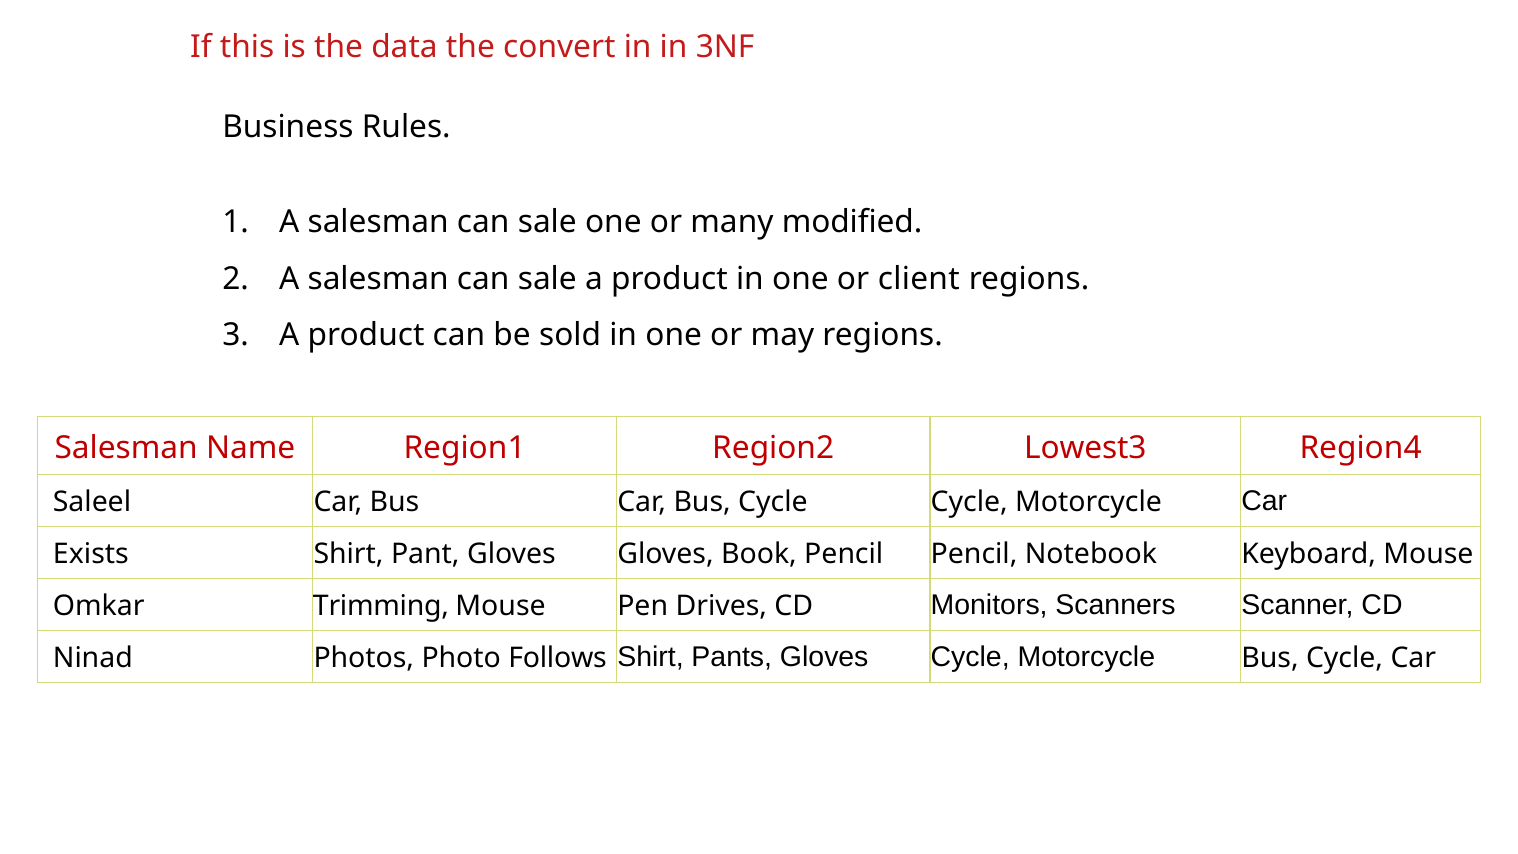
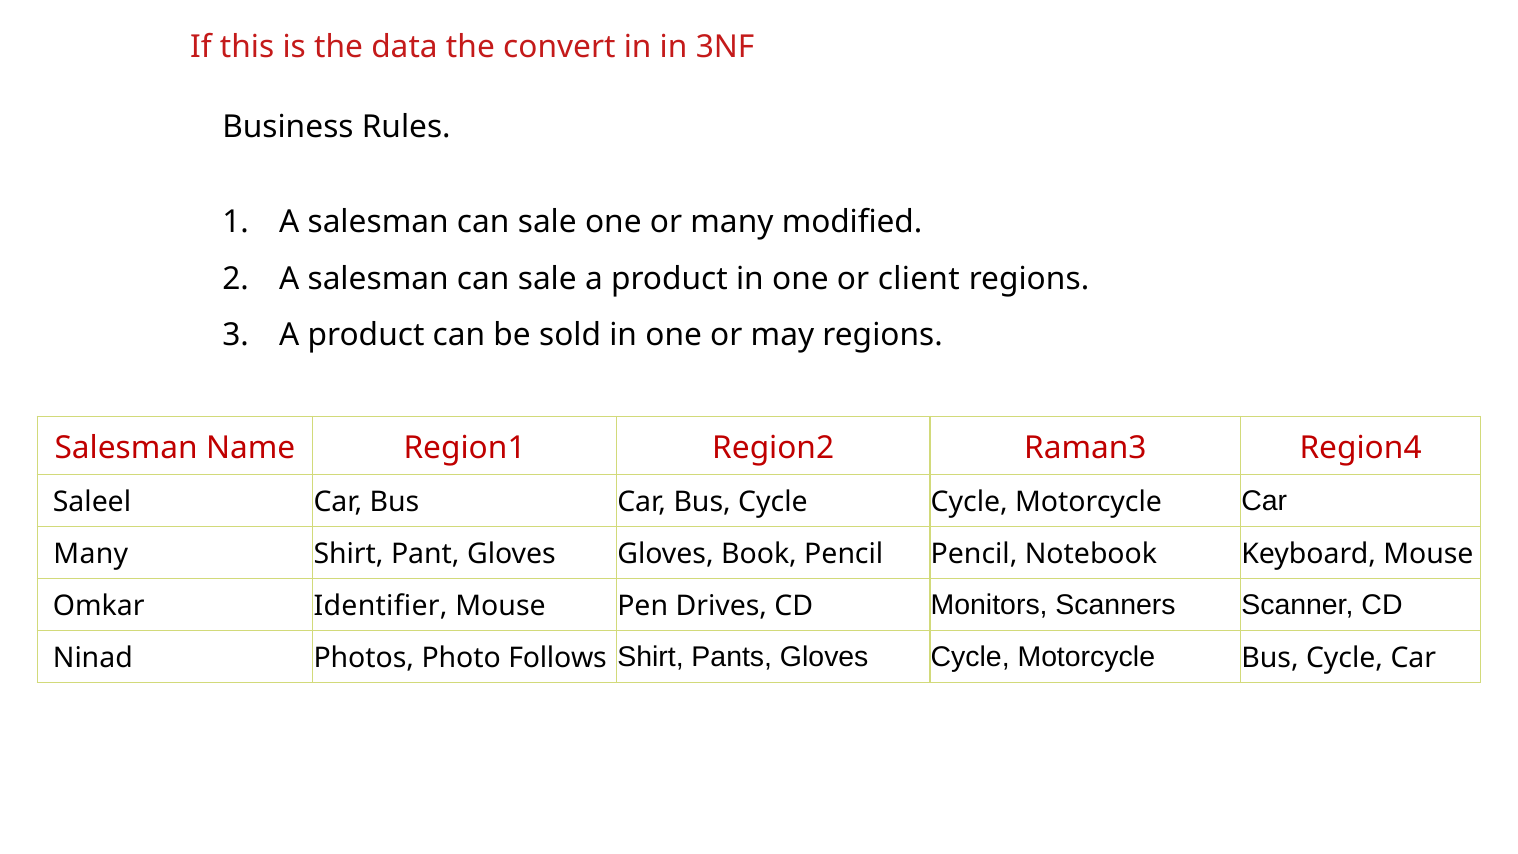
Lowest3: Lowest3 -> Raman3 (1085, 448)
Exists: Exists -> Many (91, 554)
Trimming: Trimming -> Identifier (381, 606)
